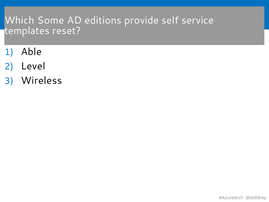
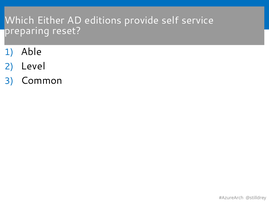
Some: Some -> Either (51, 20)
templates: templates -> preparing (27, 31)
Wireless: Wireless -> Common (42, 80)
